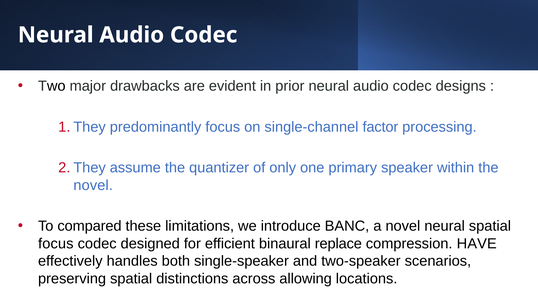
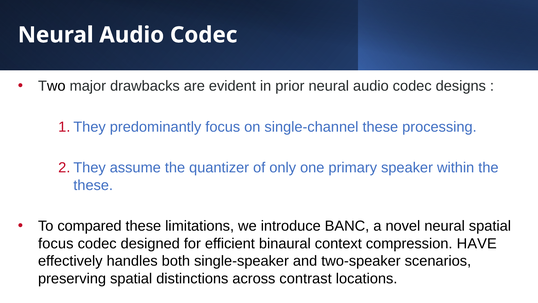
single-channel factor: factor -> these (380, 127)
novel: novel -> these (93, 185)
replace: replace -> context (338, 243)
allowing: allowing -> contrast (306, 278)
